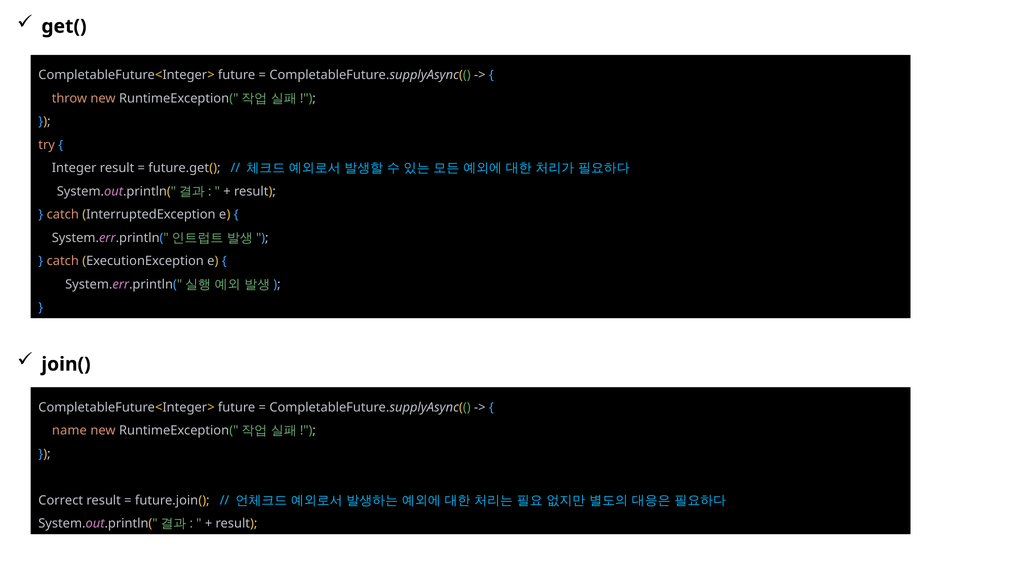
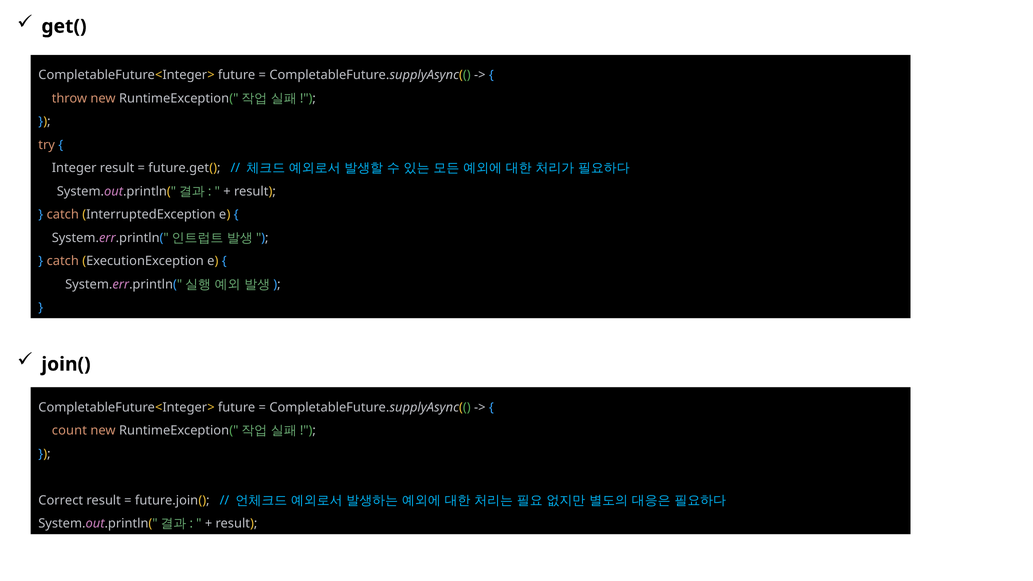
name: name -> count (69, 431)
